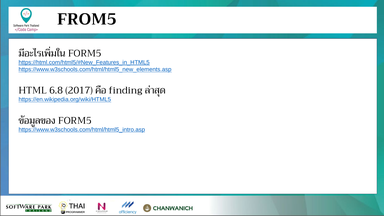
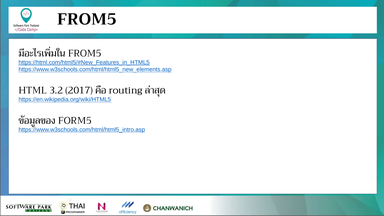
FORM5: FORM5 -> FROM5 (85, 53)
6.8: 6.8 -> 3.2 (56, 91)
finding: finding -> routing (126, 91)
